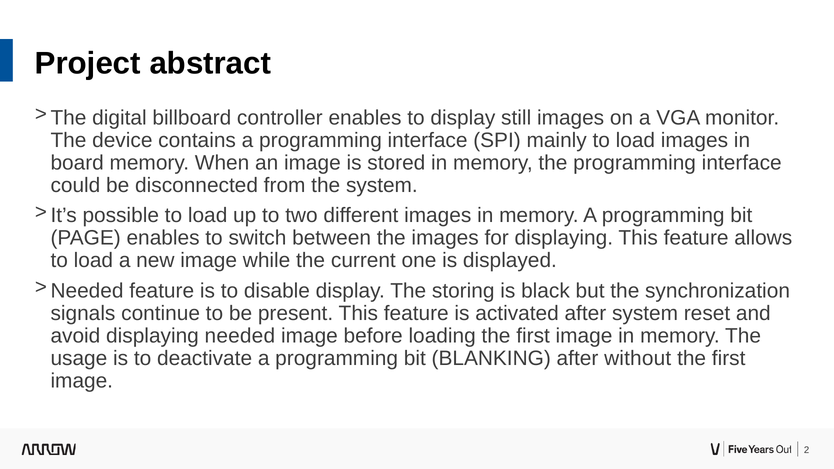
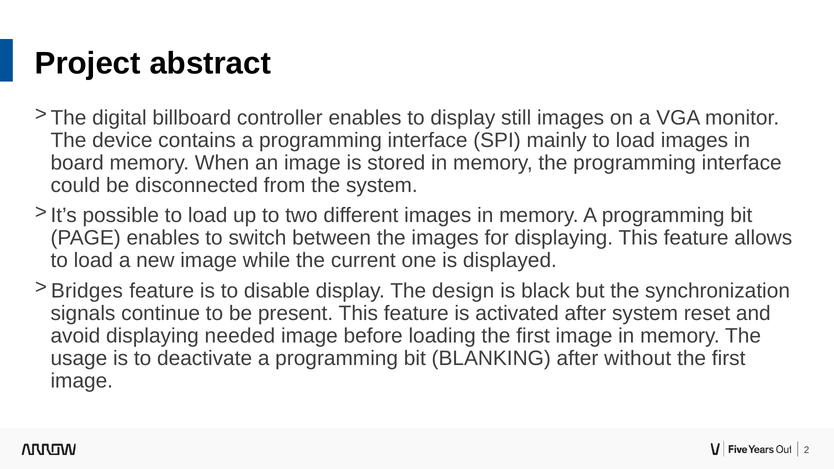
Needed: Needed -> Bridges (87, 291)
storing: storing -> design (463, 291)
